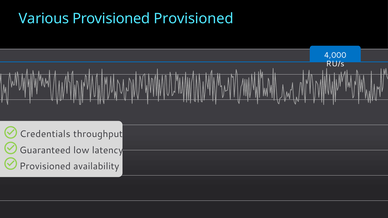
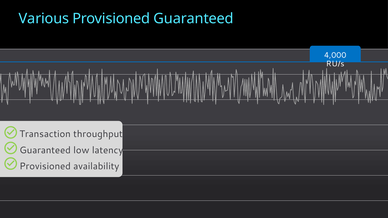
Provisioned Provisioned: Provisioned -> Guaranteed (194, 19)
Credentials: Credentials -> Transaction (45, 134)
